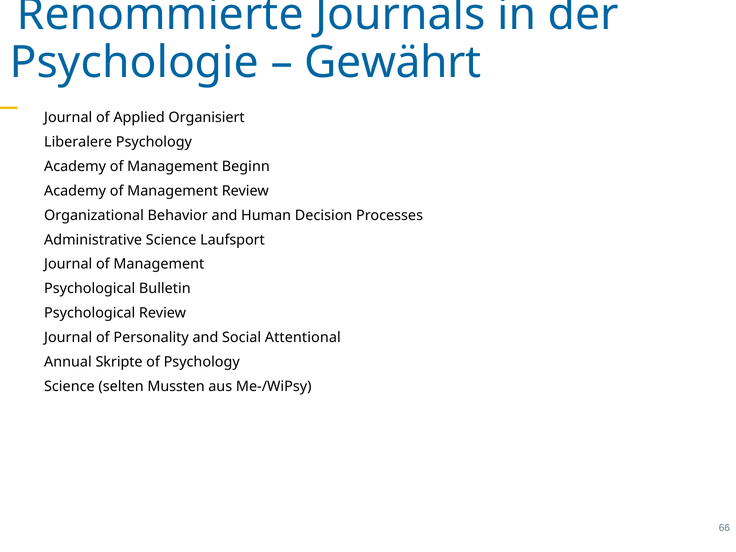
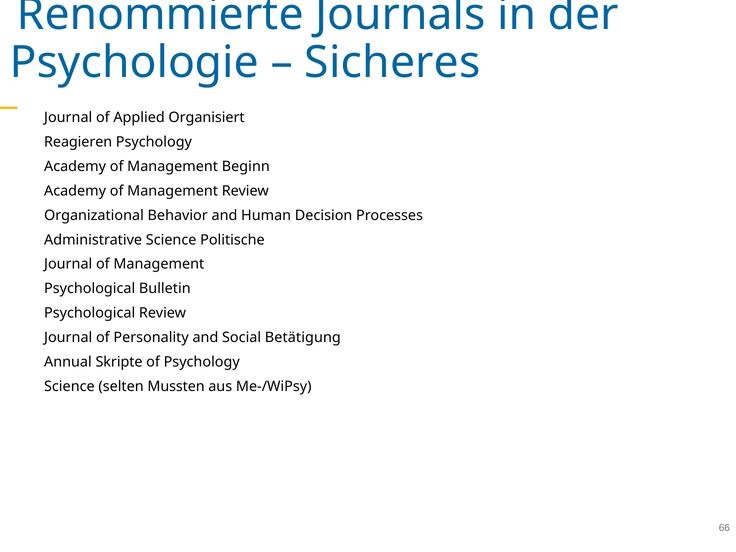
Gewährt: Gewährt -> Sicheres (393, 63)
Liberalere: Liberalere -> Reagieren (78, 142)
Laufsport: Laufsport -> Politische (232, 240)
Attentional: Attentional -> Betätigung (303, 338)
